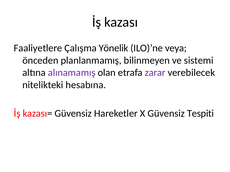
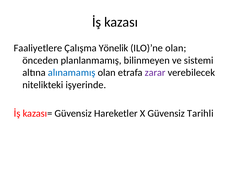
ILO)’ne veya: veya -> olan (176, 48)
alınamamış colour: purple -> blue (72, 73)
hesabına: hesabına -> işyerinde (86, 85)
Tespiti: Tespiti -> Tarihli (200, 114)
